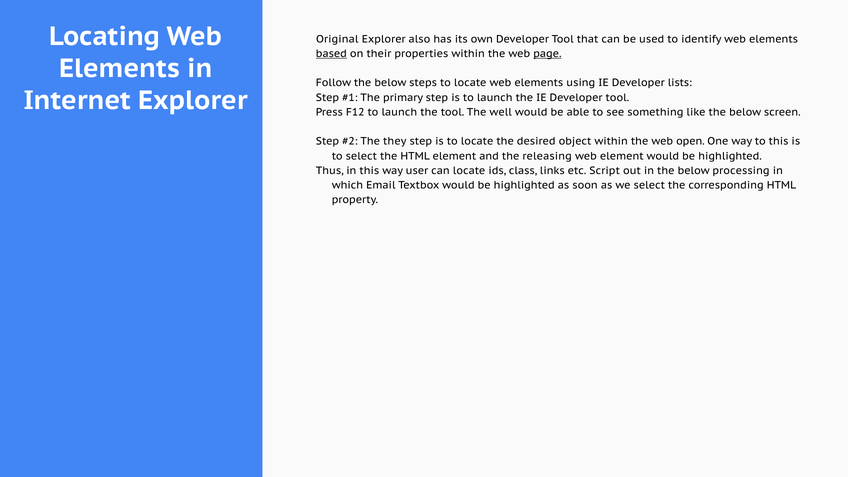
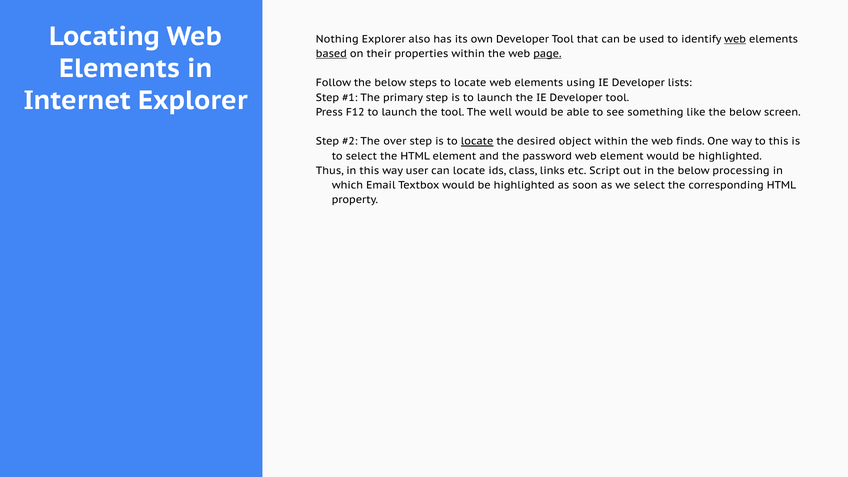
Original: Original -> Nothing (337, 39)
web underline: none -> present (735, 39)
they: they -> over (395, 141)
locate underline: none -> present (477, 141)
open: open -> finds (690, 141)
releasing: releasing -> password (547, 156)
